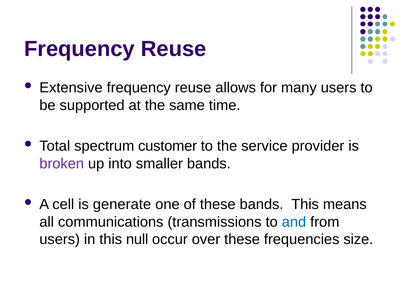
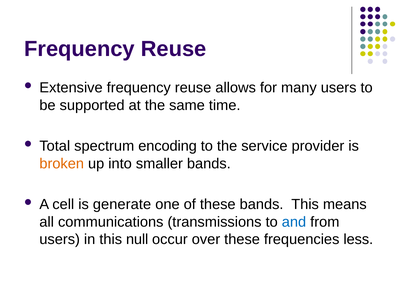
customer: customer -> encoding (168, 146)
broken colour: purple -> orange (62, 164)
size: size -> less (358, 239)
